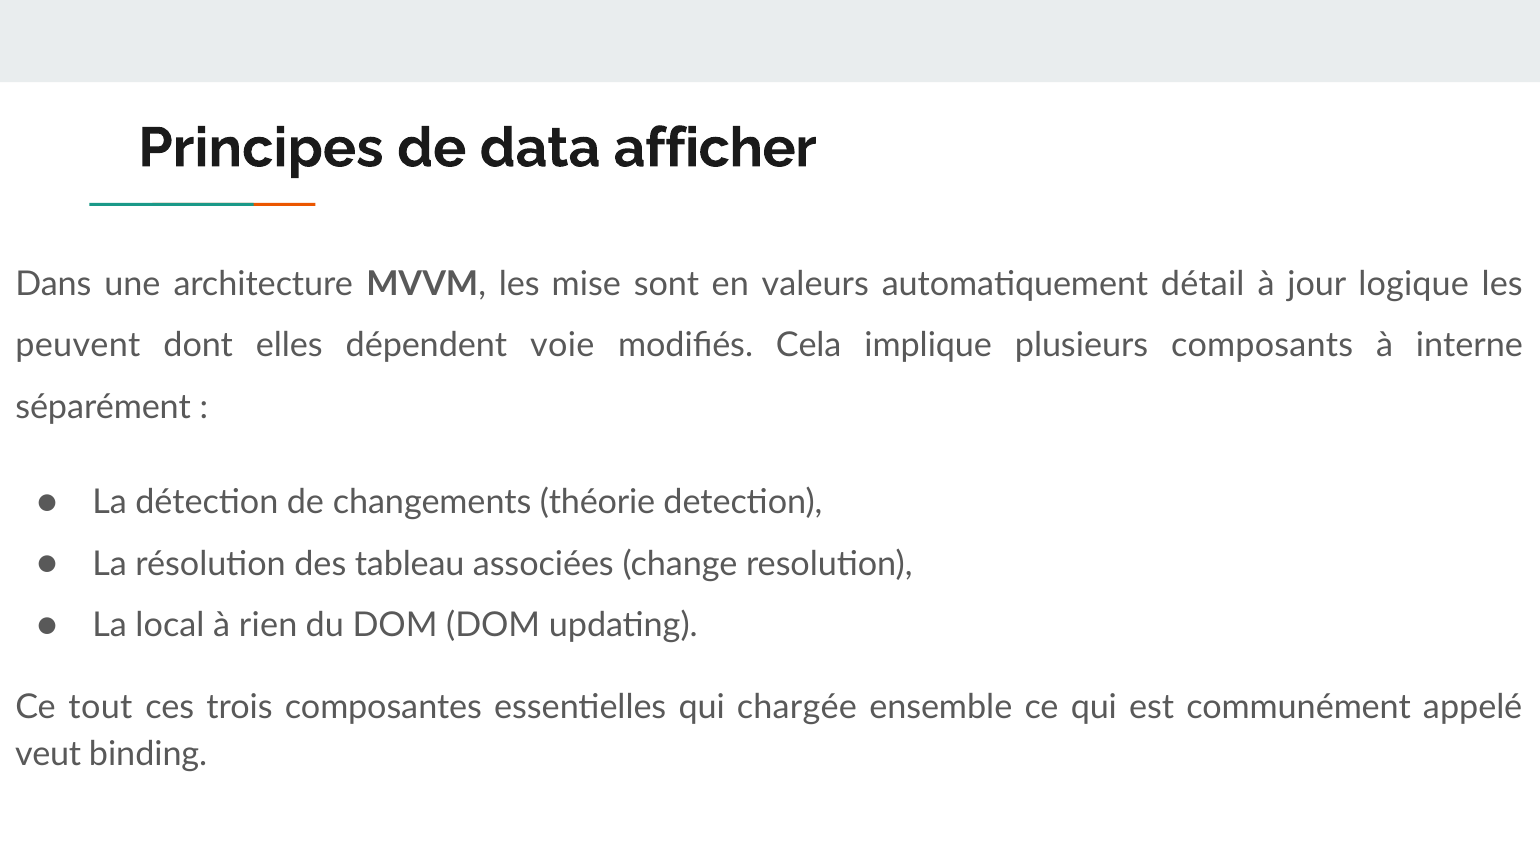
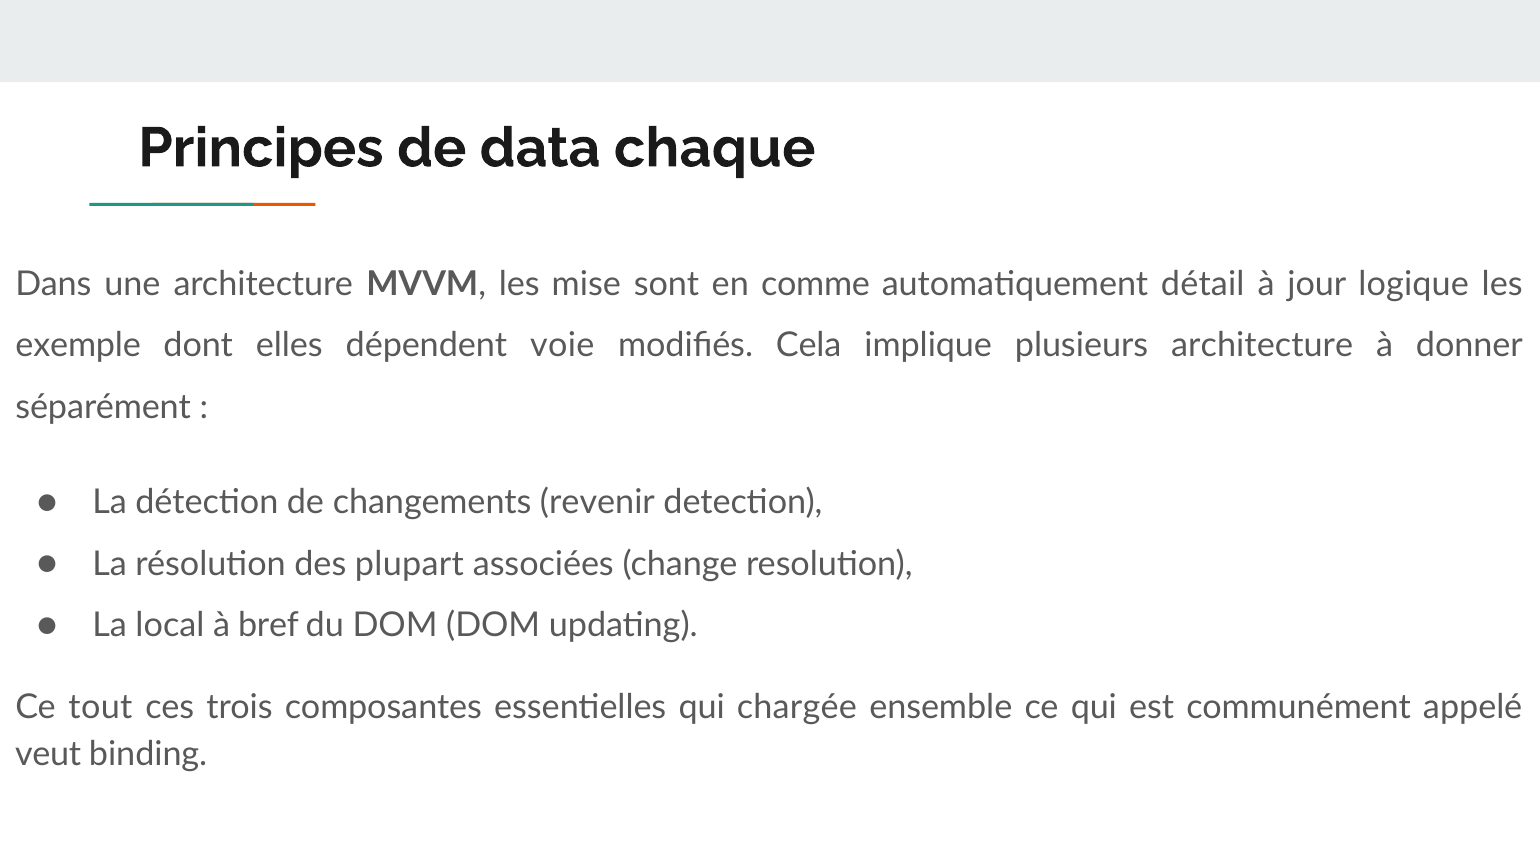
afficher: afficher -> chaque (715, 148)
valeurs: valeurs -> comme (816, 284)
peuvent: peuvent -> exemple (78, 345)
plusieurs composants: composants -> architecture (1262, 345)
interne: interne -> donner (1469, 345)
théorie: théorie -> revenir (597, 503)
tableau: tableau -> plupart (409, 564)
rien: rien -> bref (268, 626)
